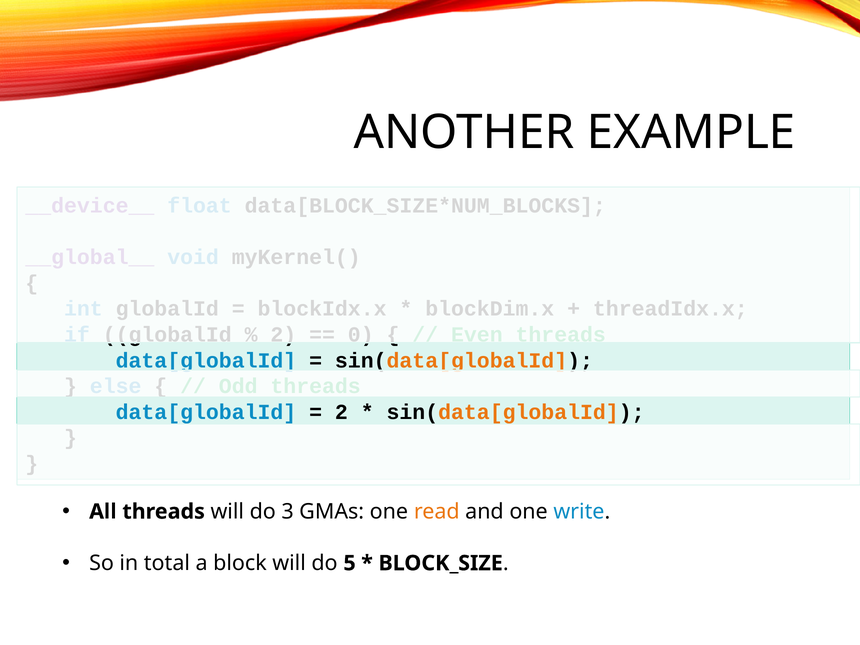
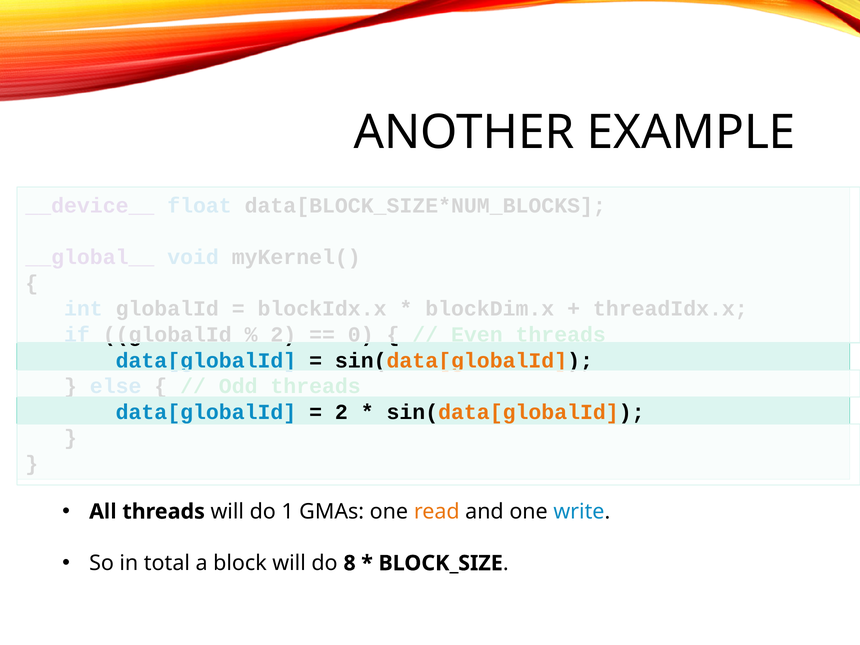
3: 3 -> 1 (288, 512)
5: 5 -> 8 (350, 563)
